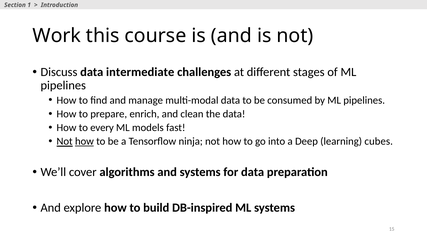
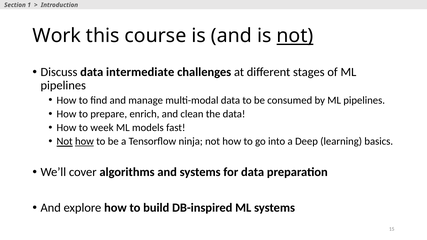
not underline: none -> present (295, 36)
every: every -> week (102, 128)
cubes: cubes -> basics (379, 142)
